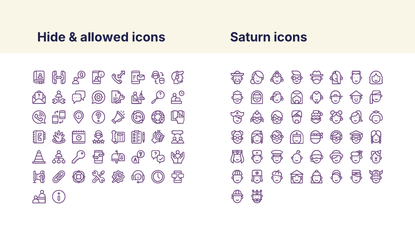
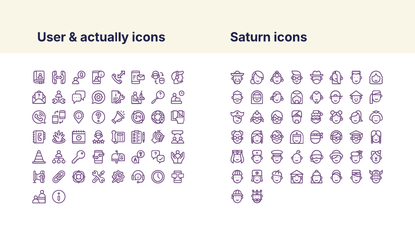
Hide: Hide -> User (51, 37)
allowed: allowed -> actually (104, 37)
